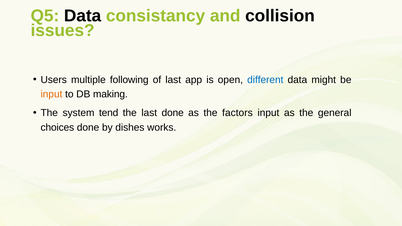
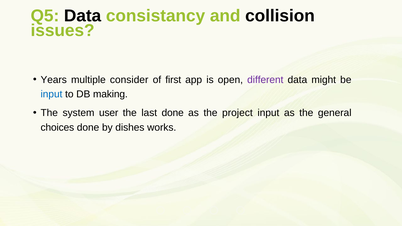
Users: Users -> Years (54, 80)
following: following -> consider (129, 80)
of last: last -> first (173, 80)
different colour: blue -> purple (265, 80)
input colour: orange -> blue (51, 94)
tend: tend -> user (109, 113)
factors: factors -> project (237, 113)
